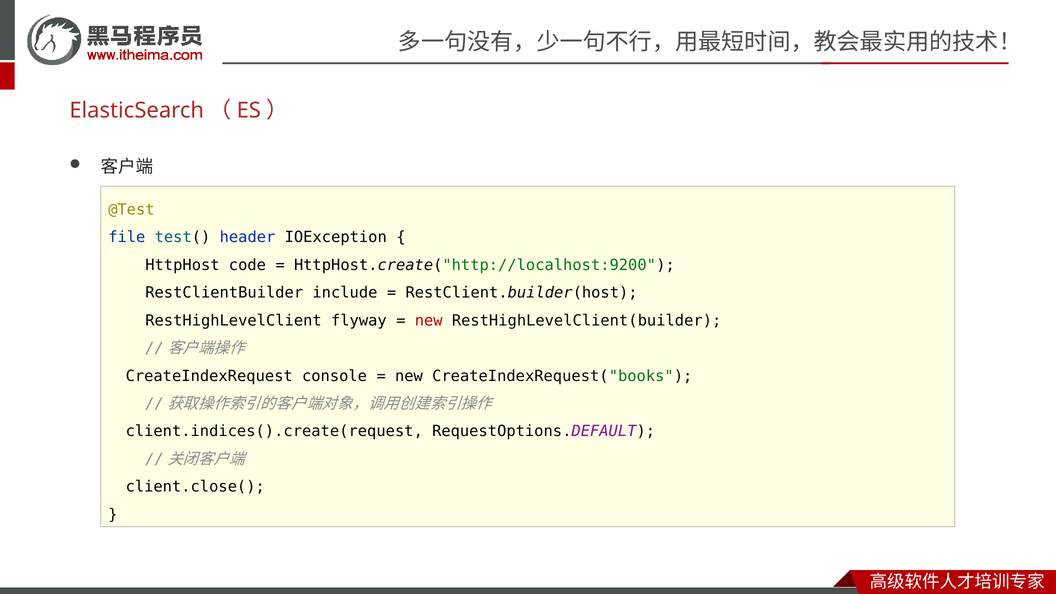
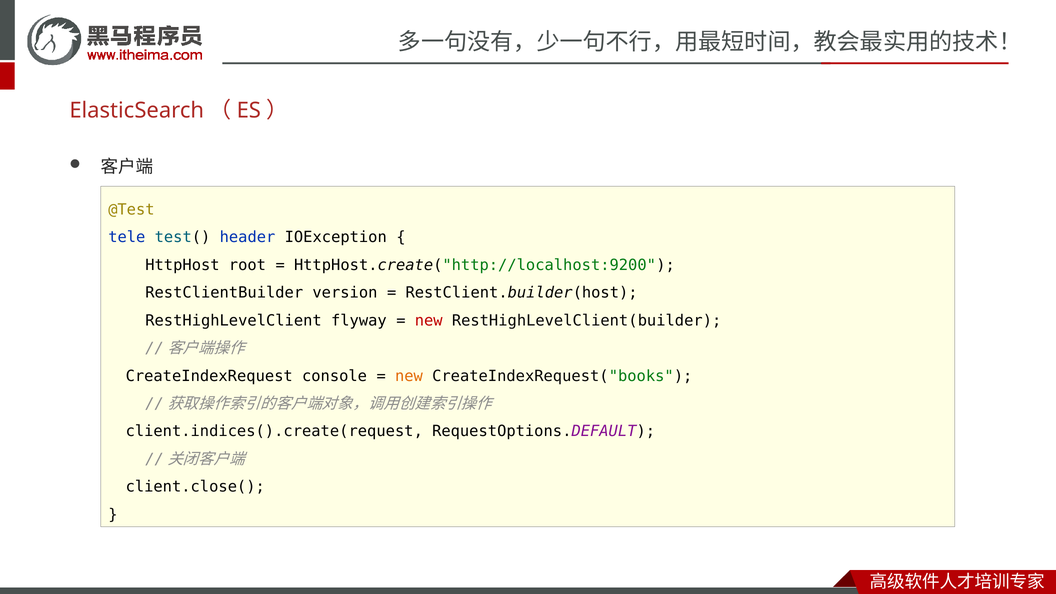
file: file -> tele (127, 237)
code: code -> root (247, 265)
include: include -> version (345, 293)
new colour: black -> orange (409, 376)
